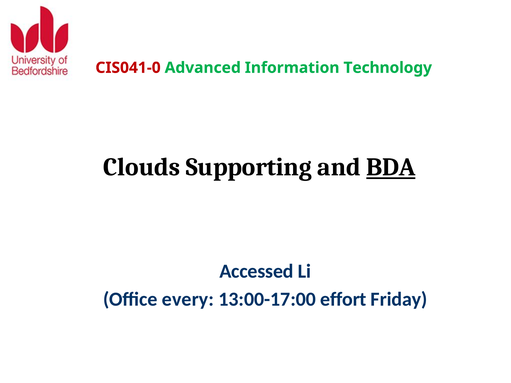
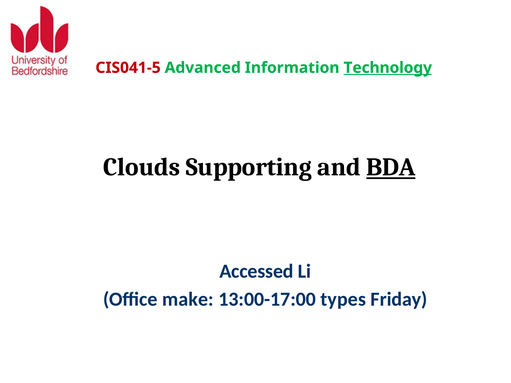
CIS041-0: CIS041-0 -> CIS041-5 (128, 68)
Technology underline: none -> present (388, 68)
every: every -> make (188, 299)
effort: effort -> types (343, 299)
